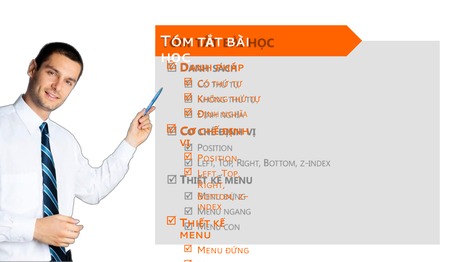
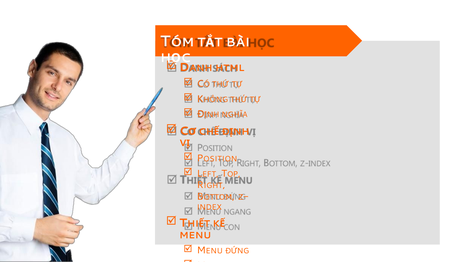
PHÁP: PHÁP -> HTML (230, 68)
